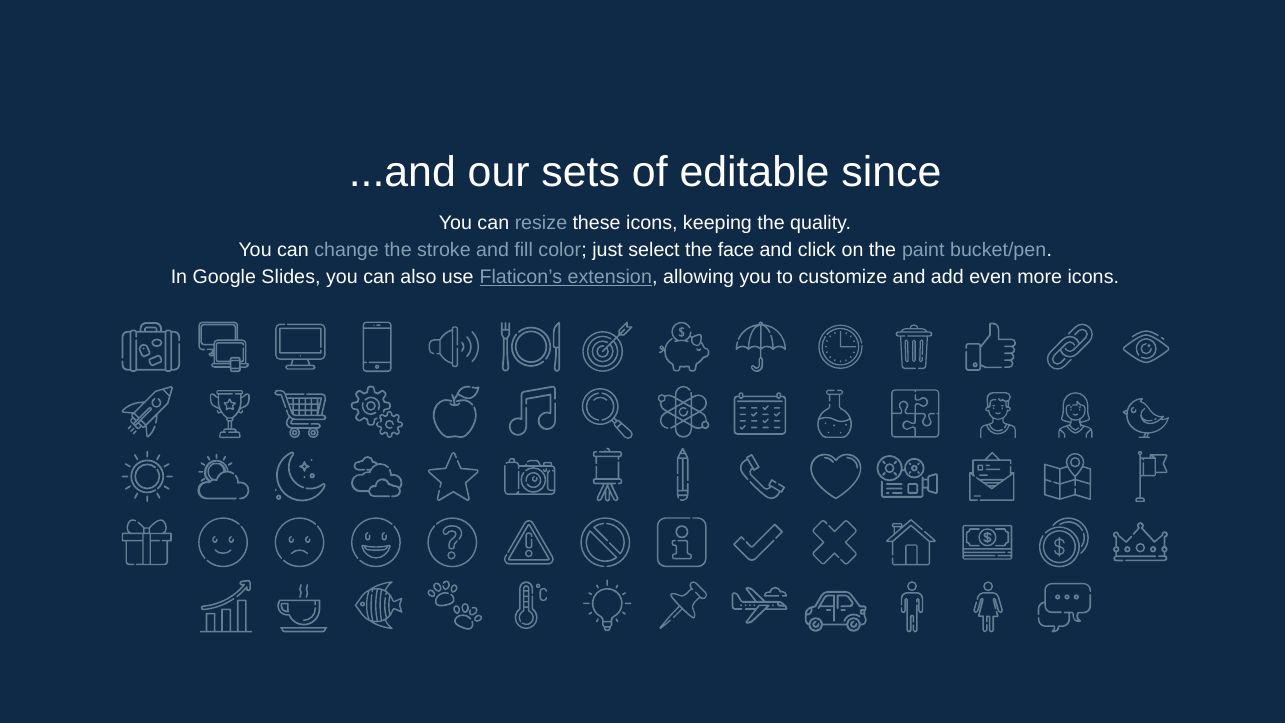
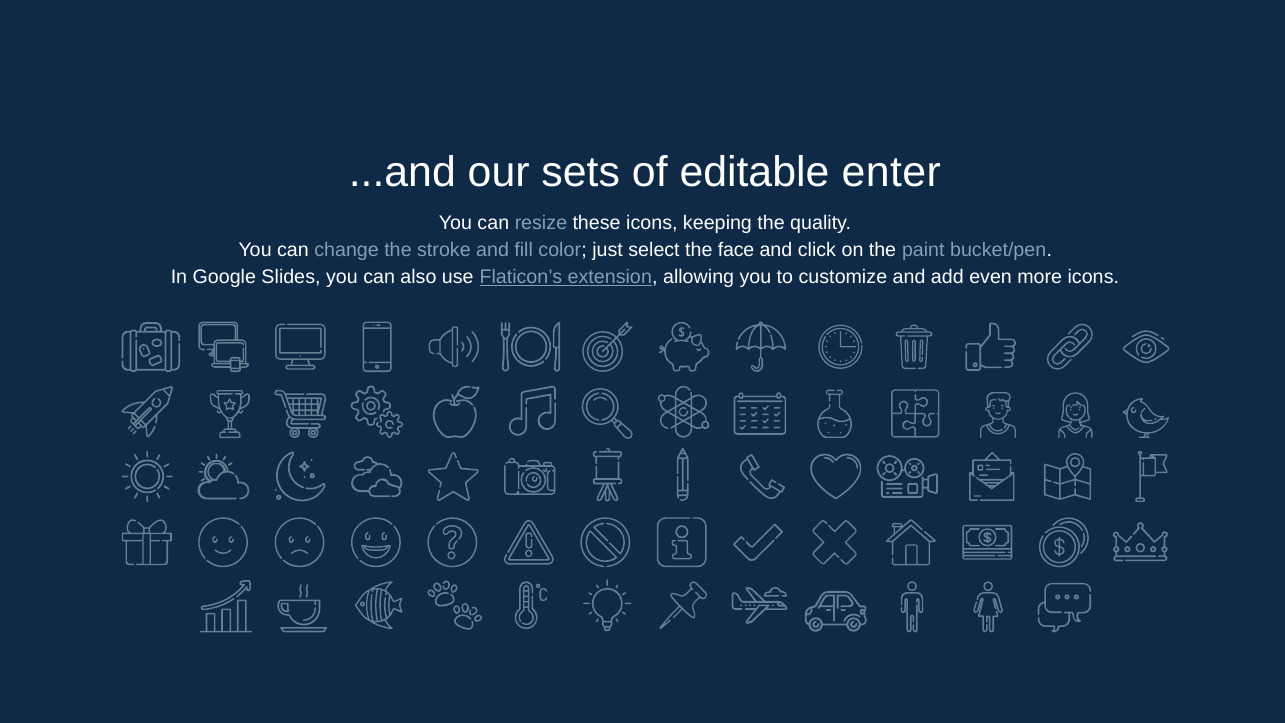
since: since -> enter (891, 173)
